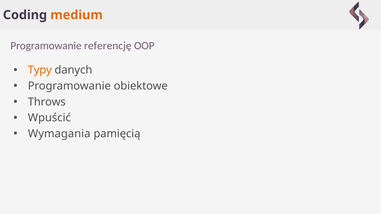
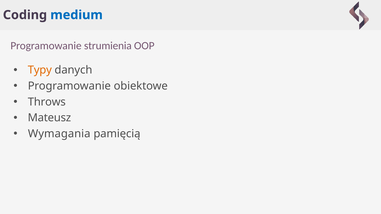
medium colour: orange -> blue (77, 15)
referencję: referencję -> strumienia (108, 46)
Wpuścić: Wpuścić -> Mateusz (49, 118)
